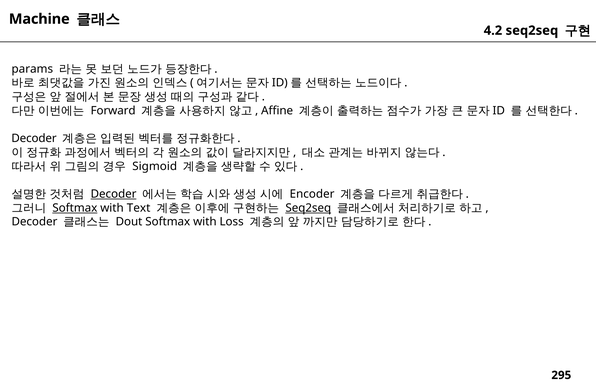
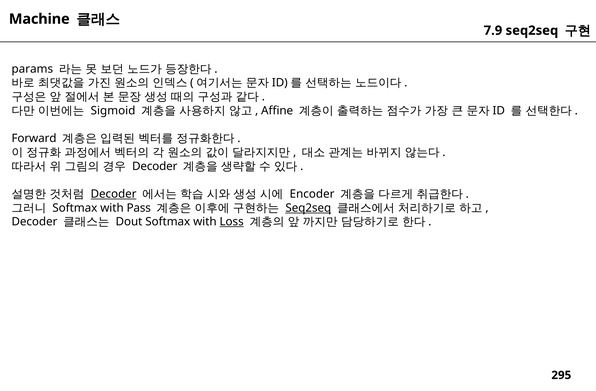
4.2: 4.2 -> 7.9 (493, 31)
Forward: Forward -> Sigmoid (113, 111)
Decoder: Decoder -> Forward (34, 139)
Sigmoid: Sigmoid -> Decoder (155, 166)
Softmax underline: present -> none (75, 208)
Text: Text -> Pass (139, 208)
Loss underline: none -> present (232, 222)
